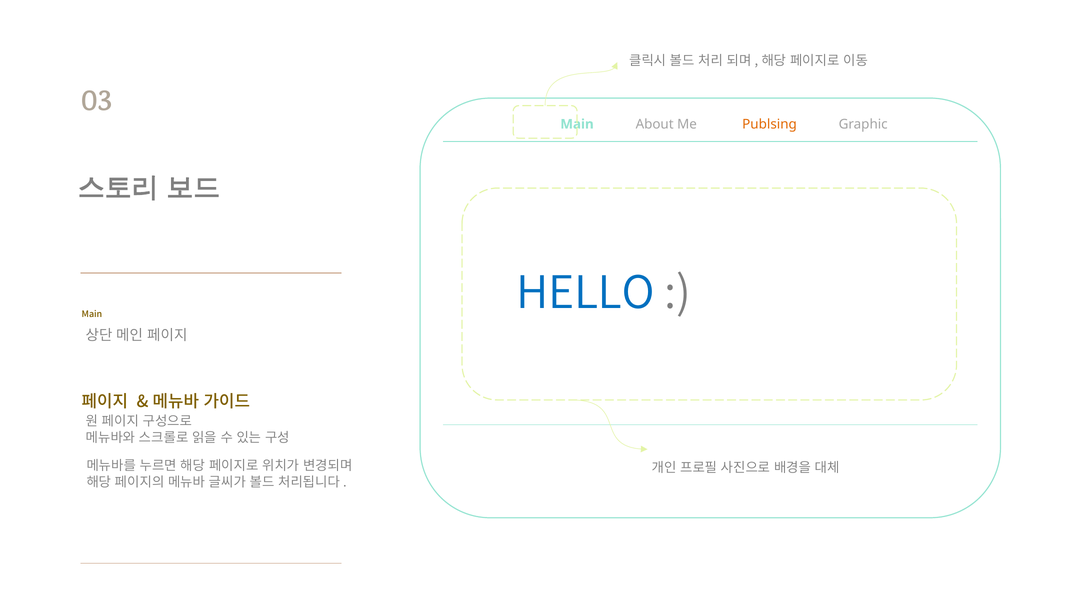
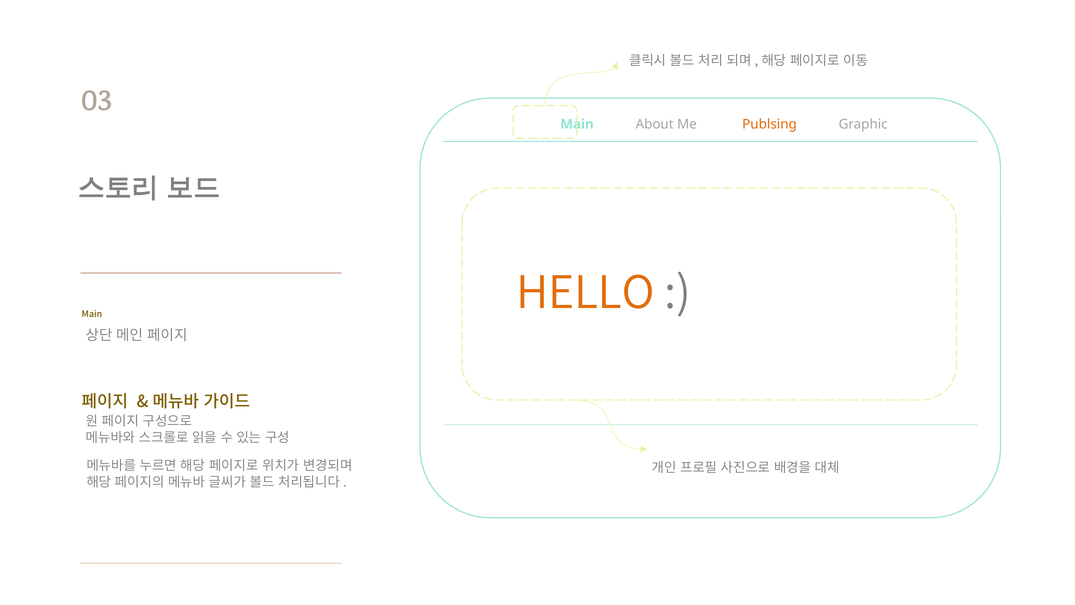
HELLO colour: blue -> orange (585, 293)
